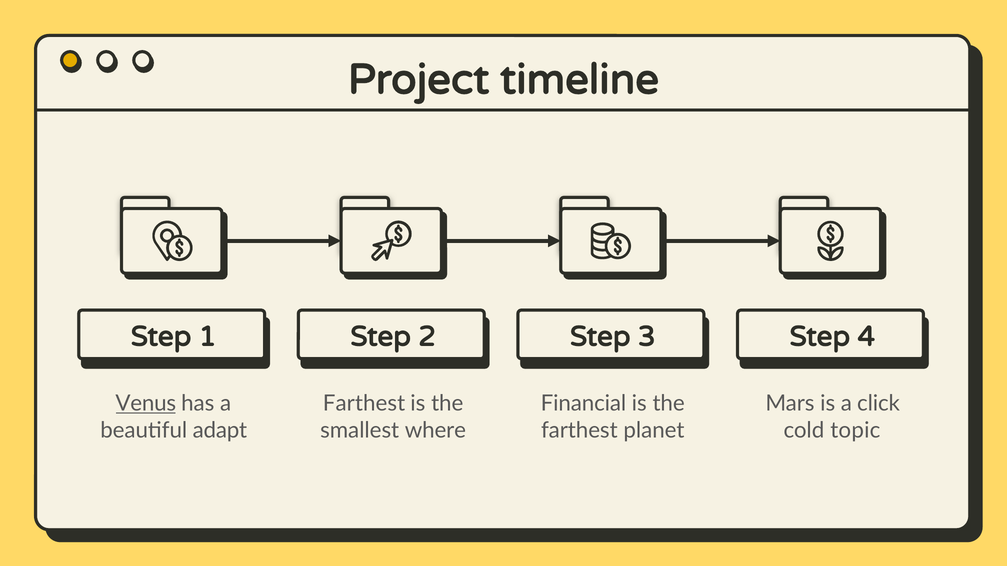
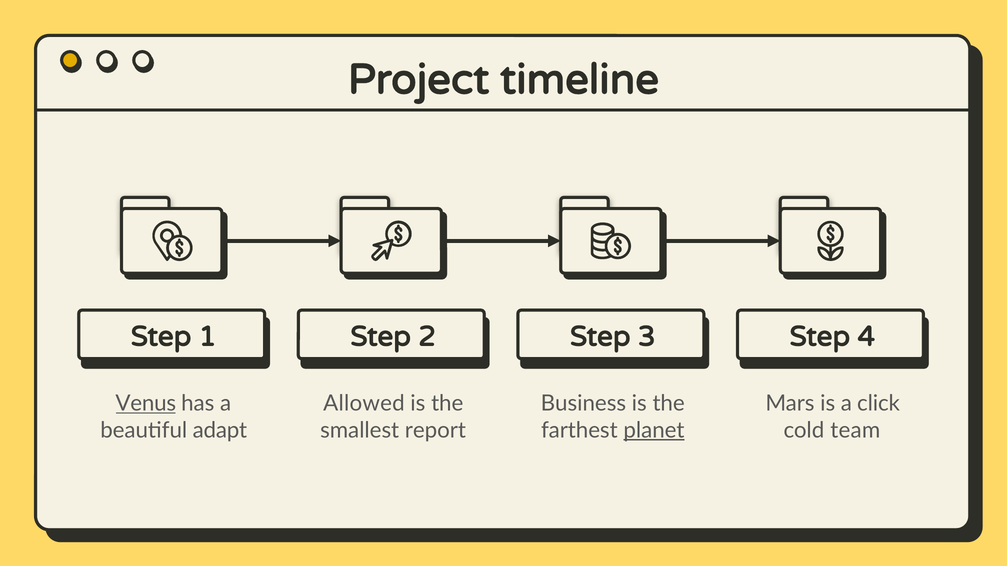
Farthest: Farthest -> Allowed (364, 404)
Financial: Financial -> Business (583, 404)
where: where -> report (435, 431)
planet underline: none -> present (654, 431)
topic: topic -> team (855, 431)
